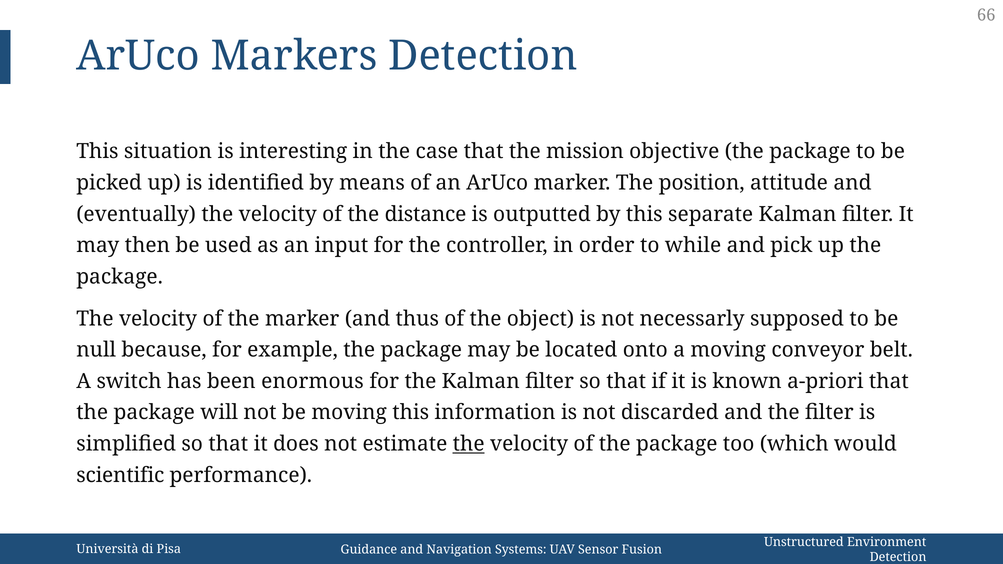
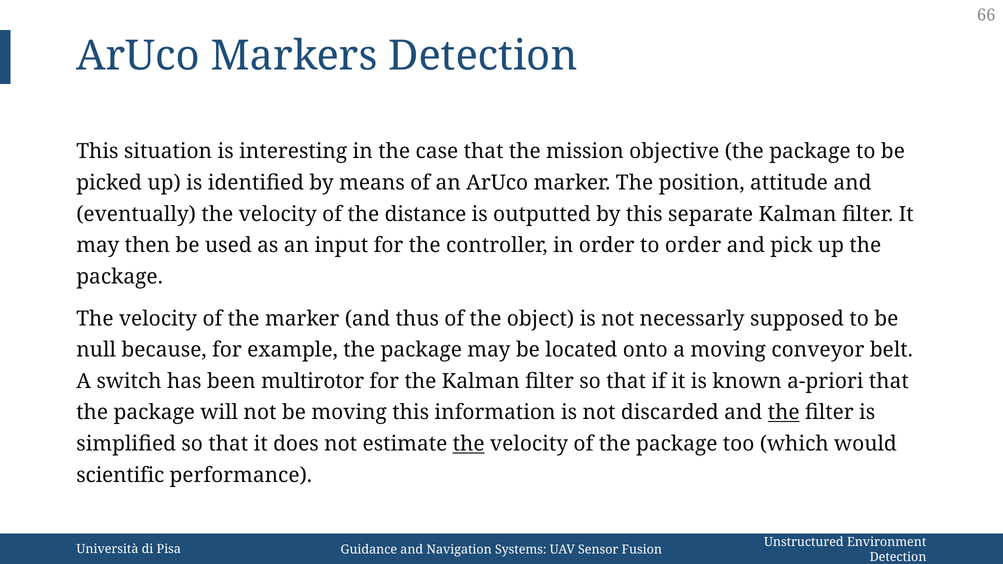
to while: while -> order (693, 246)
enormous: enormous -> multirotor (313, 381)
the underline: none -> present (784, 413)
